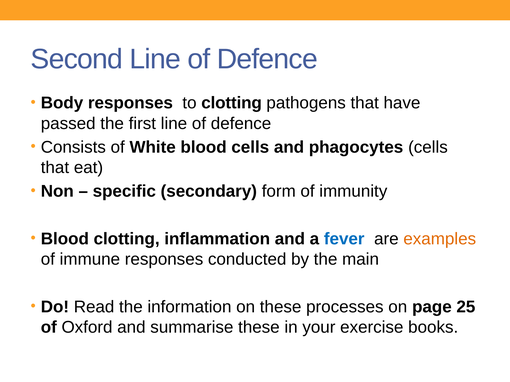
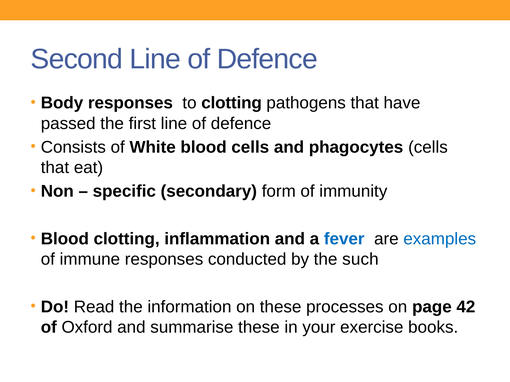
examples colour: orange -> blue (440, 239)
main: main -> such (360, 260)
25: 25 -> 42 (466, 307)
